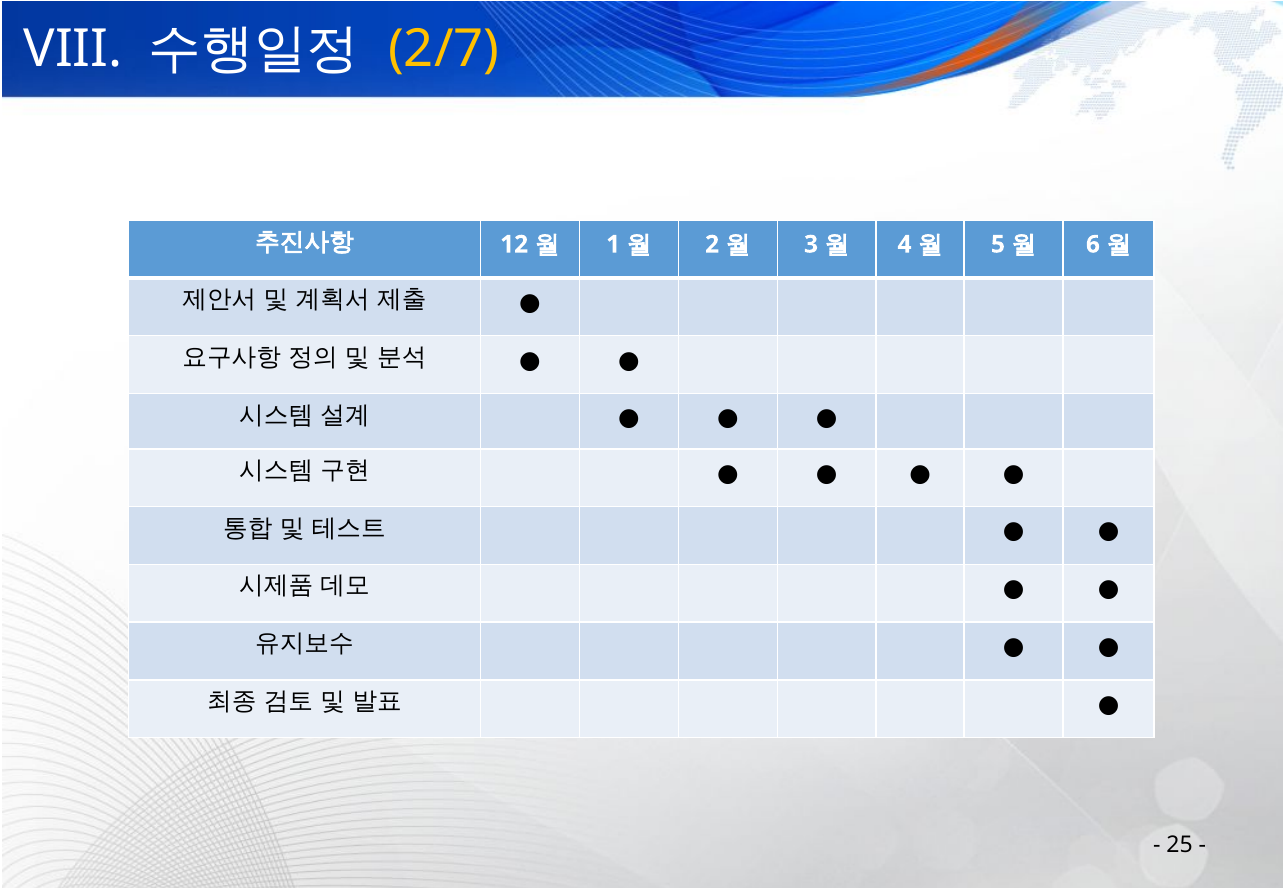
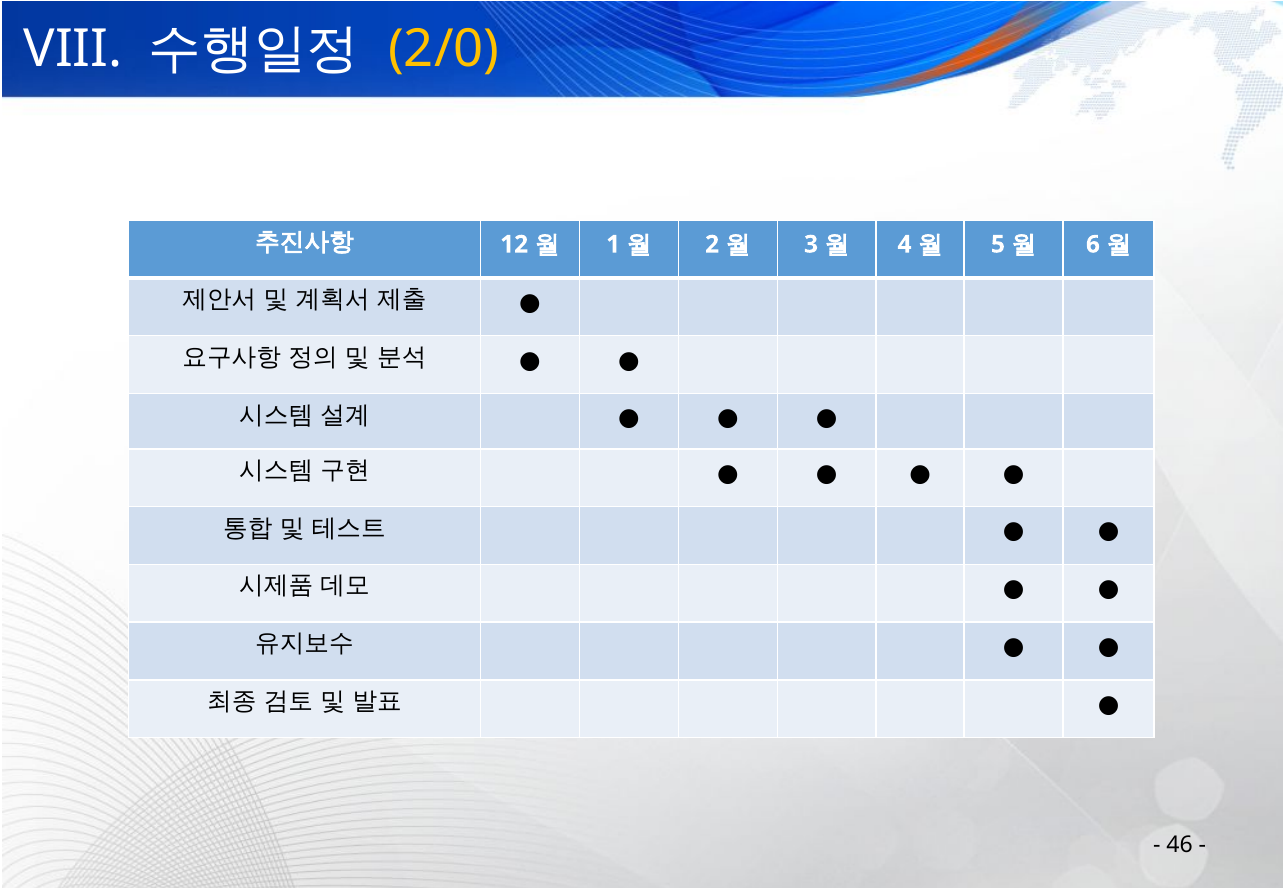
2/7: 2/7 -> 2/0 (444, 49)
25: 25 -> 46 (1180, 845)
